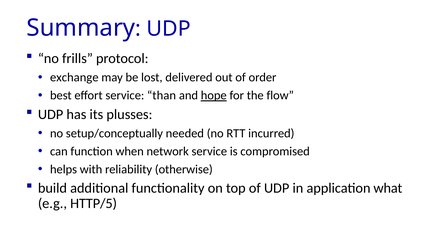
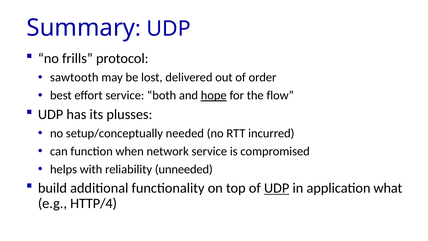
exchange: exchange -> sawtooth (74, 77)
than: than -> both (162, 95)
otherwise: otherwise -> unneeded (184, 169)
UDP underline: none -> present (277, 188)
HTTP/5: HTTP/5 -> HTTP/4 (94, 203)
